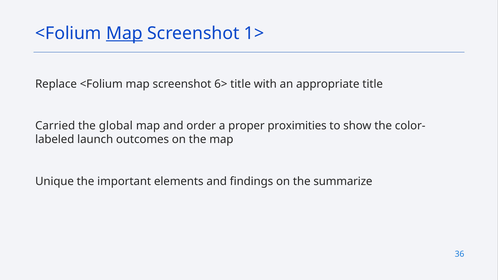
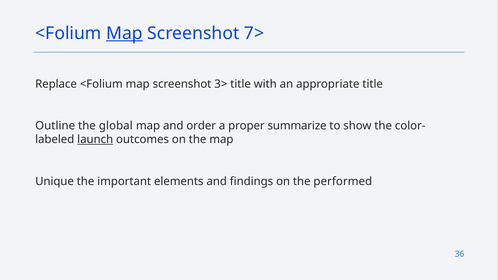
1>: 1> -> 7> (254, 33)
6>: 6> -> 3> (221, 84)
Carried: Carried -> Outline (55, 126)
proximities: proximities -> summarize (297, 126)
launch underline: none -> present (95, 140)
summarize: summarize -> performed (343, 181)
